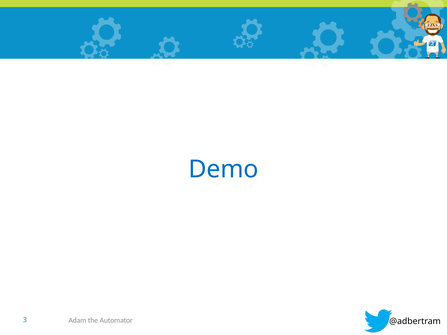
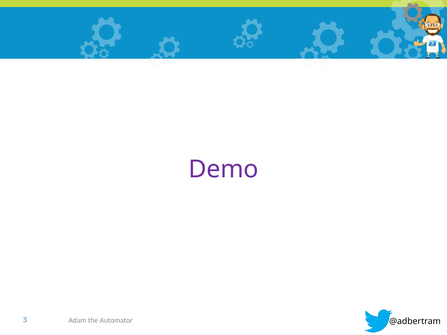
Demo colour: blue -> purple (223, 169)
